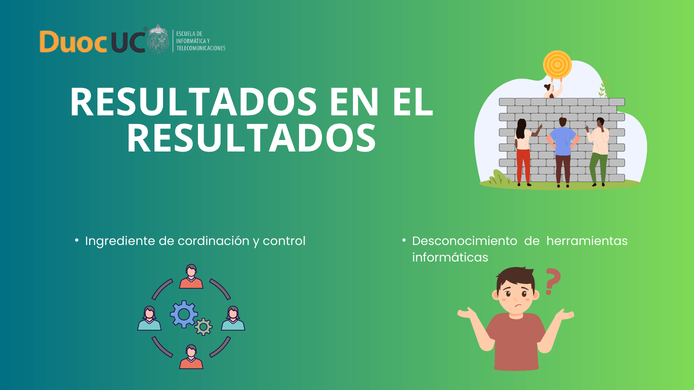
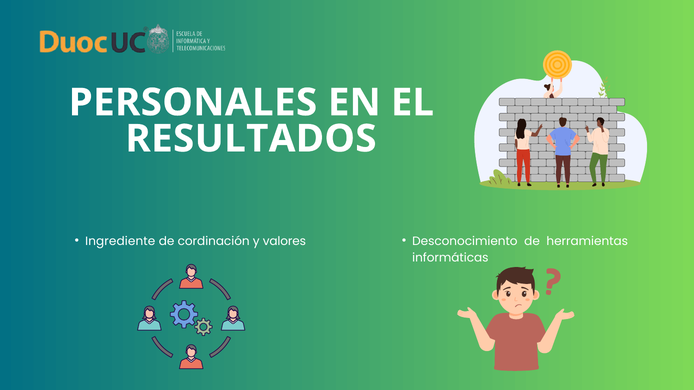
RESULTADOS: RESULTADOS -> PERSONALES (193, 103)
control: control -> valores (284, 241)
